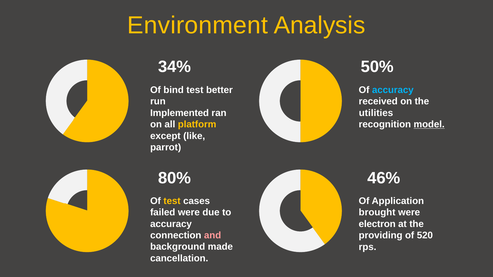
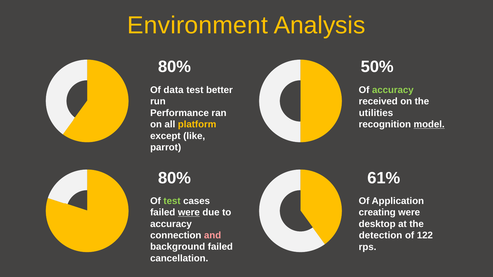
34%: 34% -> 80% (174, 67)
bind: bind -> data (174, 90)
accuracy colour: light blue -> light green (393, 90)
Implemented: Implemented -> Performance (180, 113)
46%: 46% -> 61% (384, 178)
test colour: yellow -> light green (172, 201)
were underline: none -> present (189, 213)
brought: brought -> creating (377, 213)
electron: electron -> desktop (377, 224)
providing: providing -> detection (381, 236)
520: 520 -> 122 (425, 236)
background made: made -> failed (220, 247)
